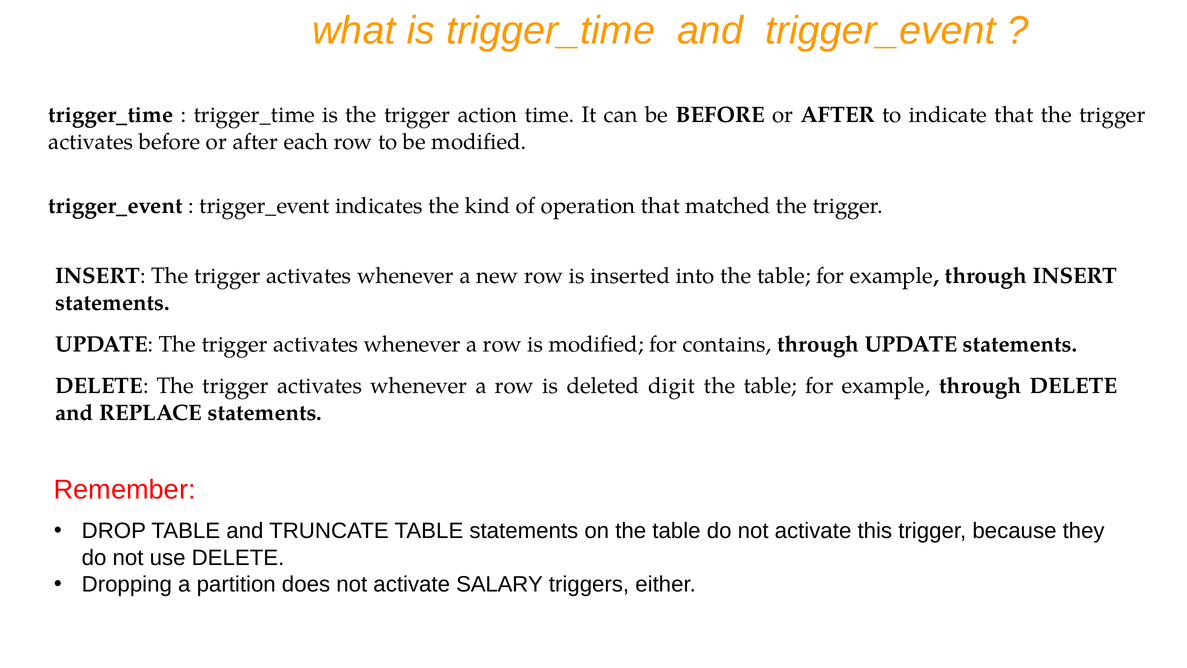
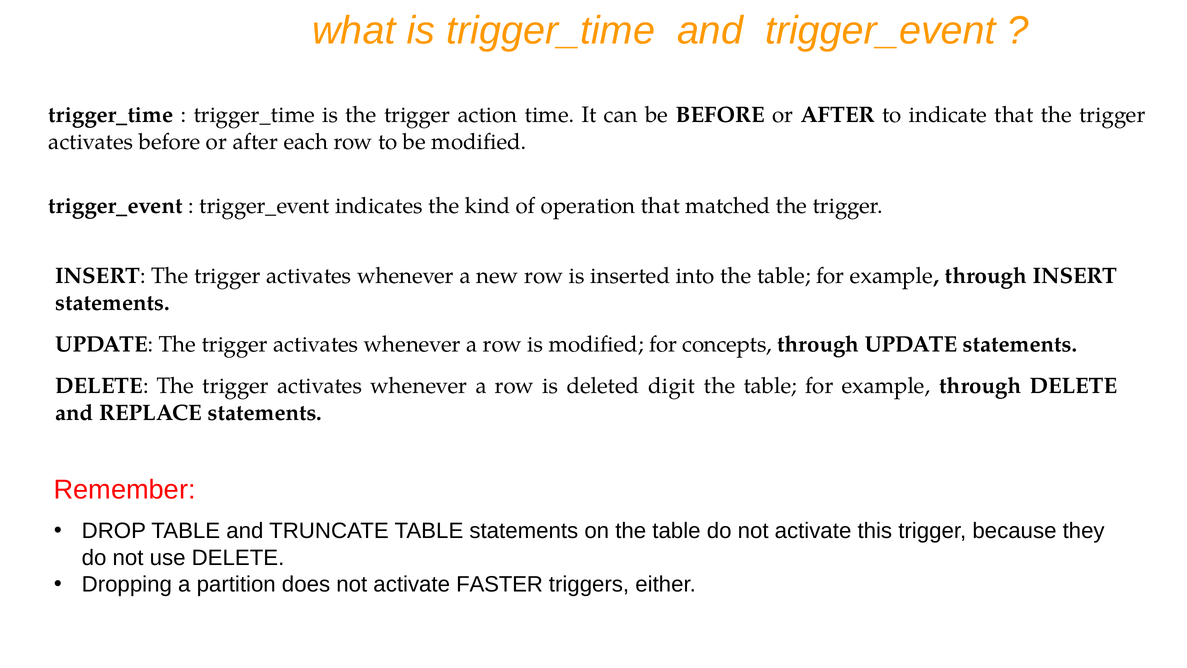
contains: contains -> concepts (727, 344)
SALARY: SALARY -> FASTER (500, 584)
